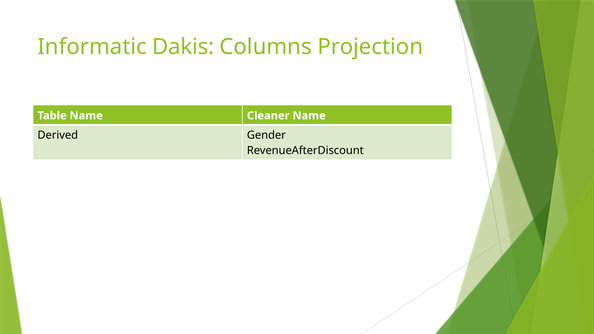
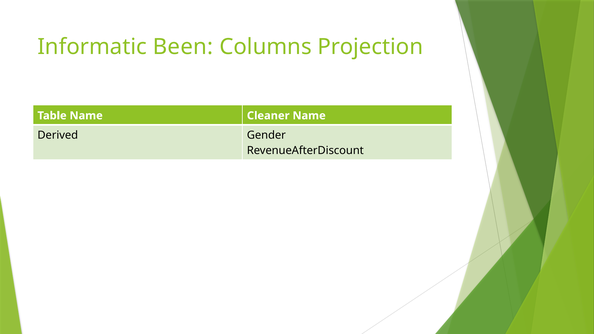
Dakis: Dakis -> Been (183, 47)
